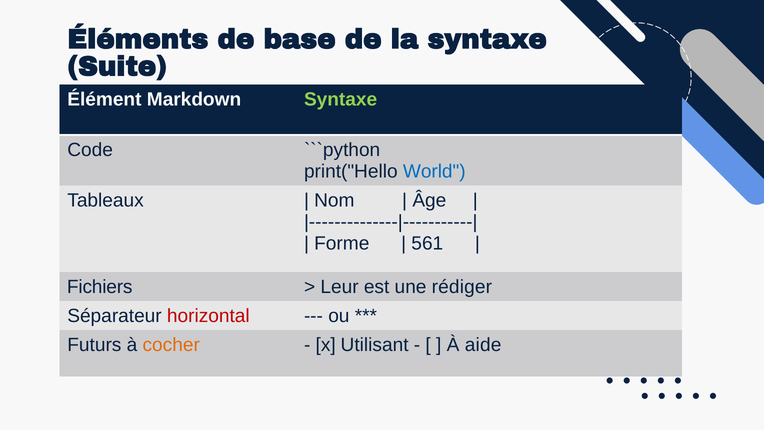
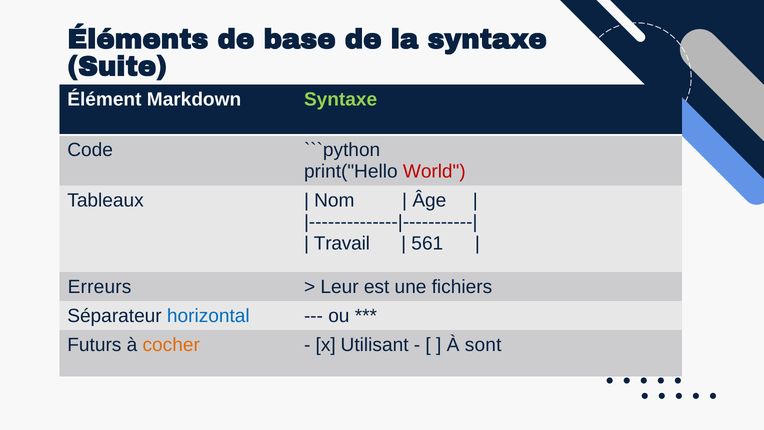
World colour: blue -> red (434, 171)
Forme: Forme -> Travail (342, 243)
Fichiers: Fichiers -> Erreurs (100, 287)
rédiger: rédiger -> fichiers (462, 287)
horizontal colour: red -> blue (208, 316)
aide: aide -> sont (483, 345)
